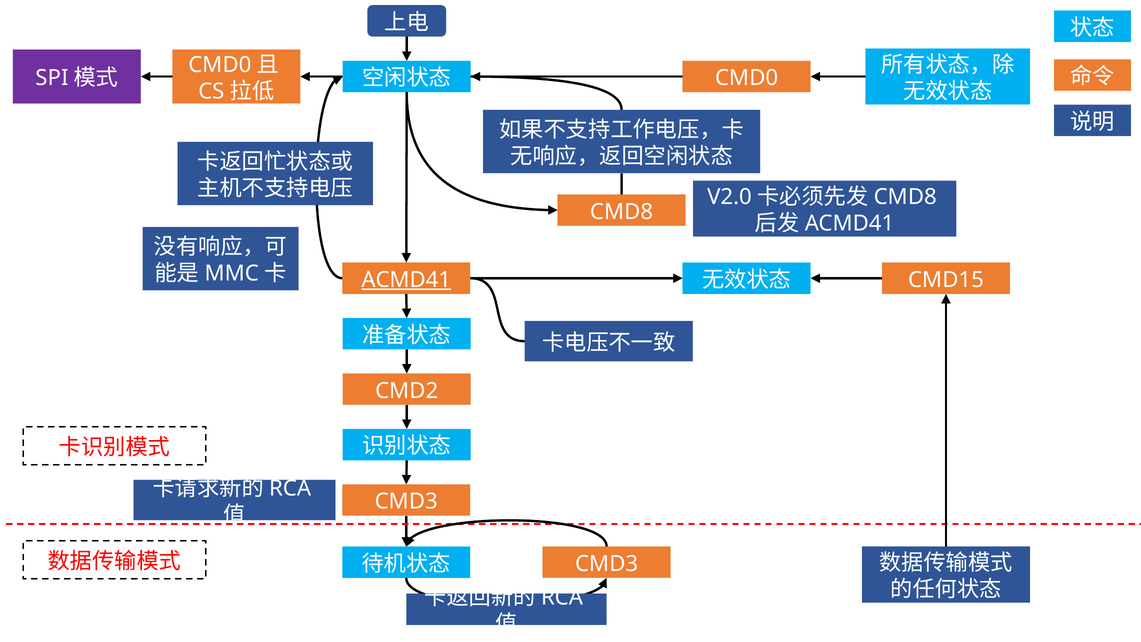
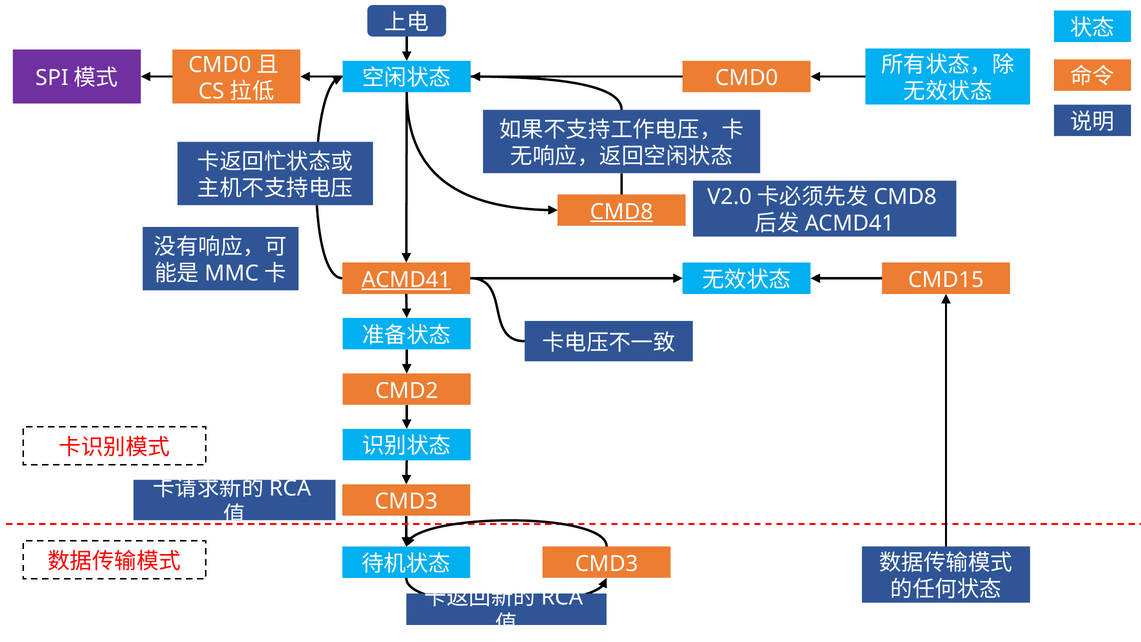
CMD8 underline: none -> present (622, 212)
